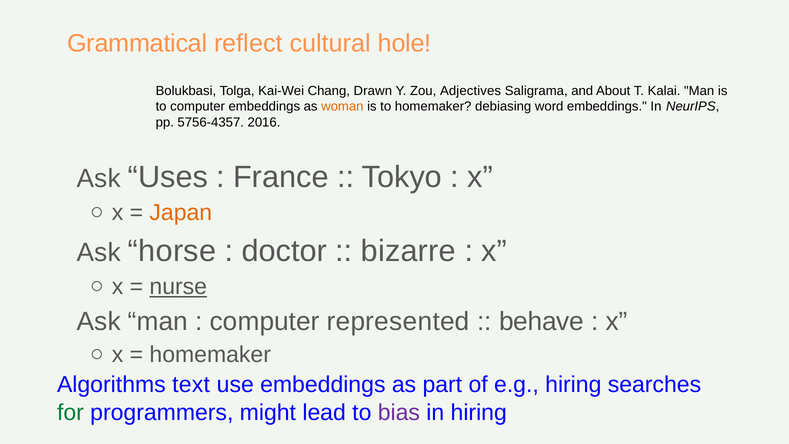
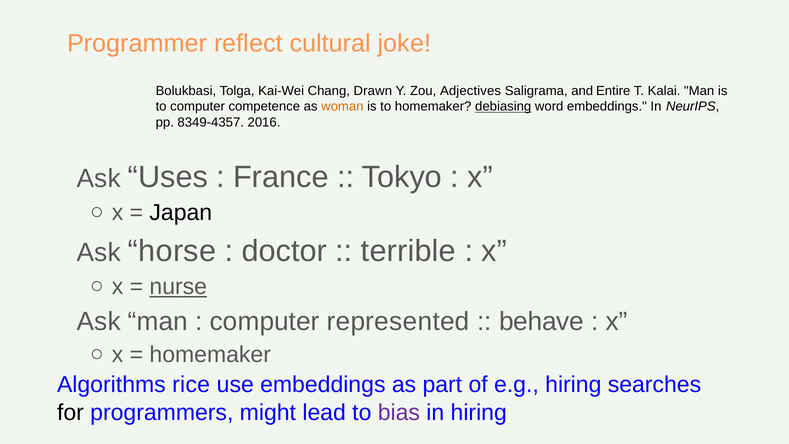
Grammatical: Grammatical -> Programmer (137, 43)
hole: hole -> joke (404, 43)
About: About -> Entire (613, 91)
computer embeddings: embeddings -> competence (264, 106)
debiasing underline: none -> present (503, 106)
5756-4357: 5756-4357 -> 8349-4357 (211, 122)
Japan colour: orange -> black (181, 213)
bizarre: bizarre -> terrible (408, 251)
text: text -> rice (191, 385)
for colour: green -> black (70, 412)
